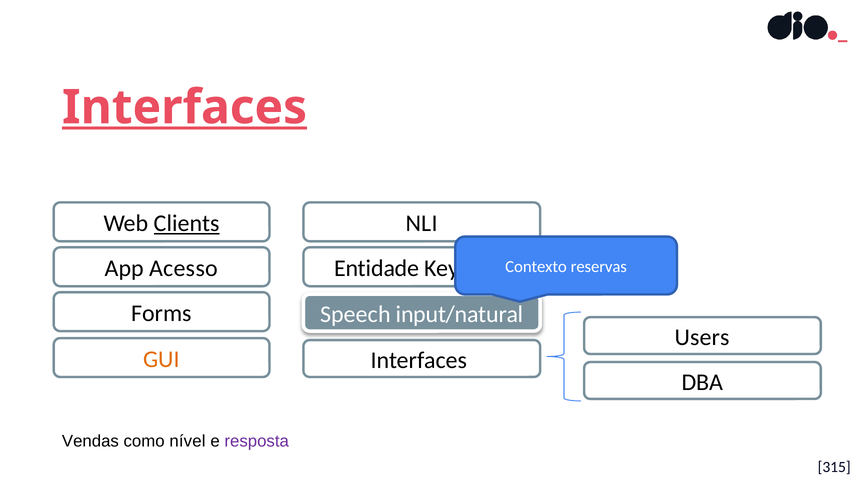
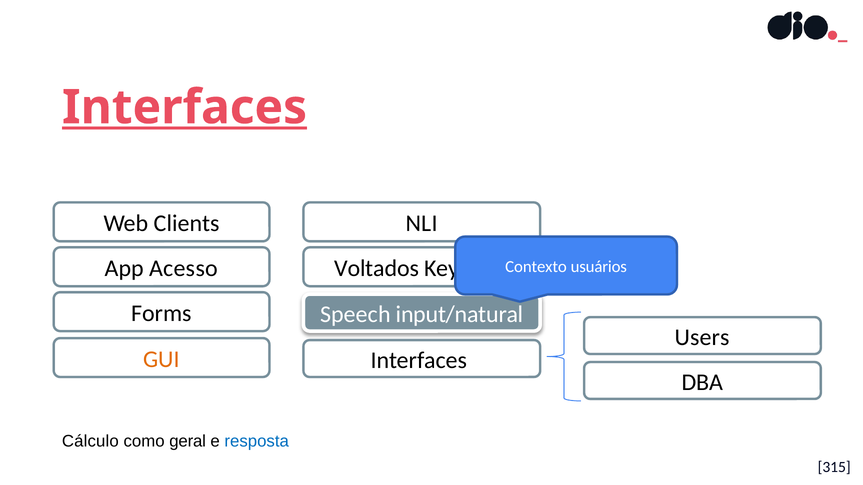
Clients underline: present -> none (187, 224)
Entidade: Entidade -> Voltados (377, 269)
reservas: reservas -> usuários (599, 267)
Vendas: Vendas -> Cálculo (90, 441)
nível: nível -> geral (188, 441)
resposta colour: purple -> blue (257, 441)
